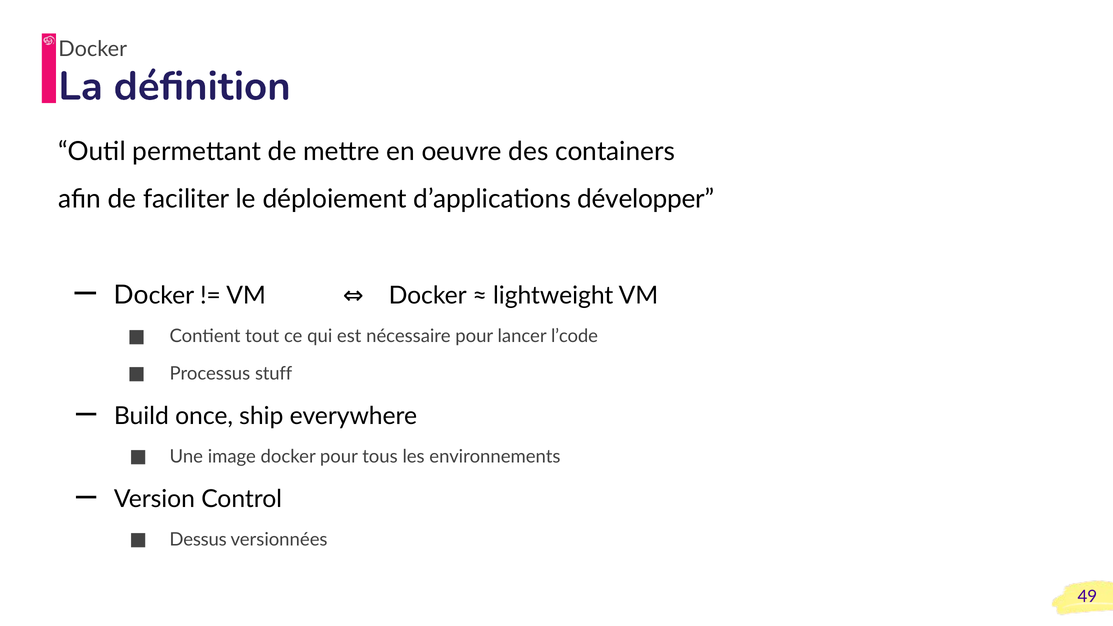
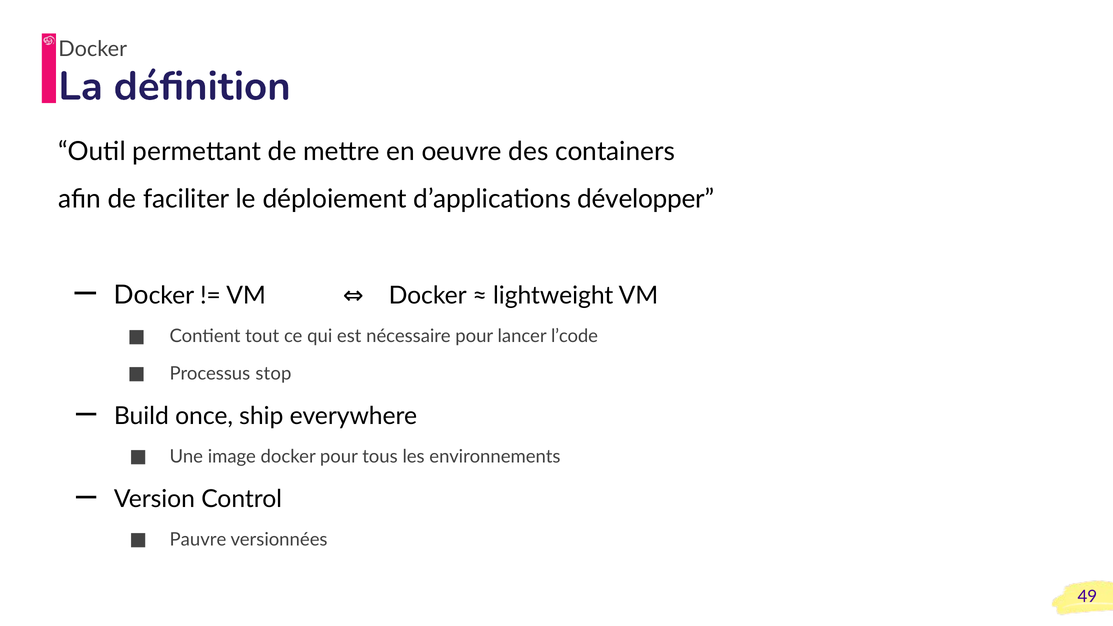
stuff: stuff -> stop (273, 374)
Dessus: Dessus -> Pauvre (198, 540)
